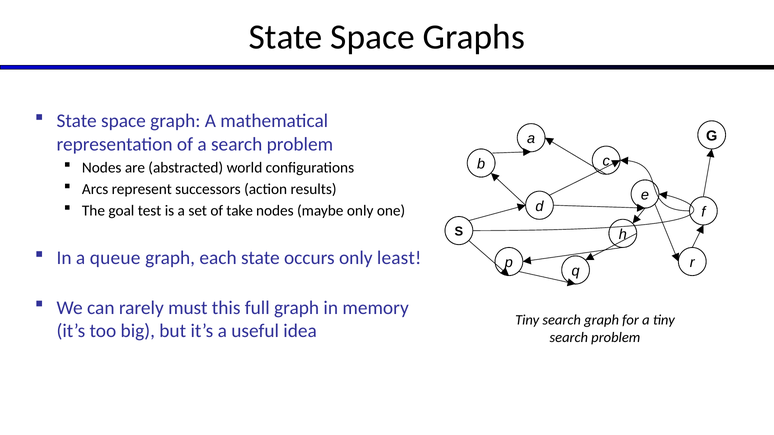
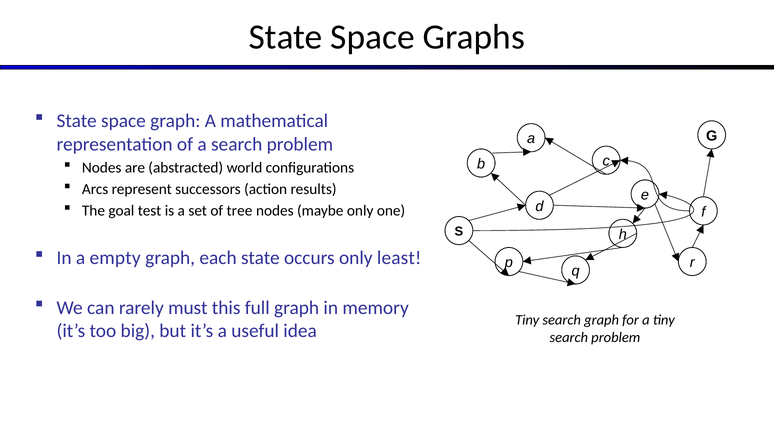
take: take -> tree (240, 211)
queue: queue -> empty (115, 258)
